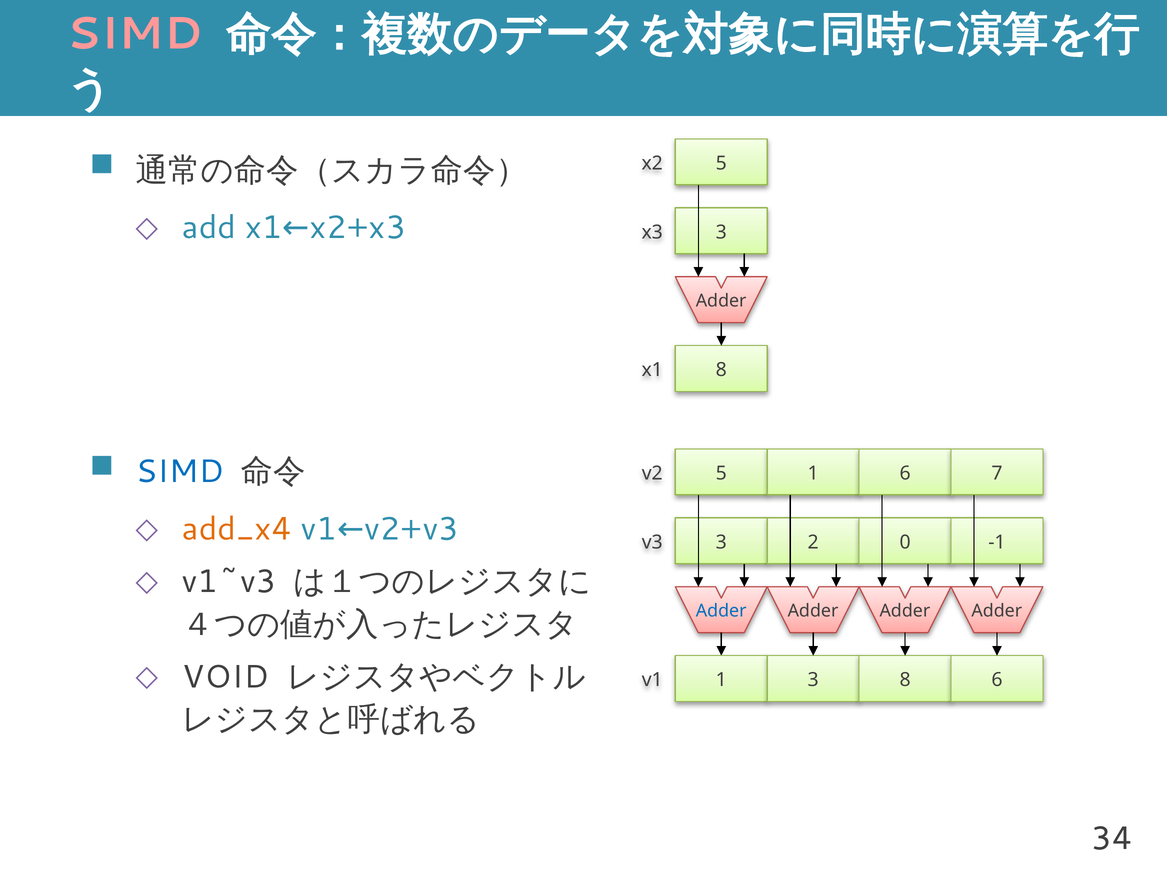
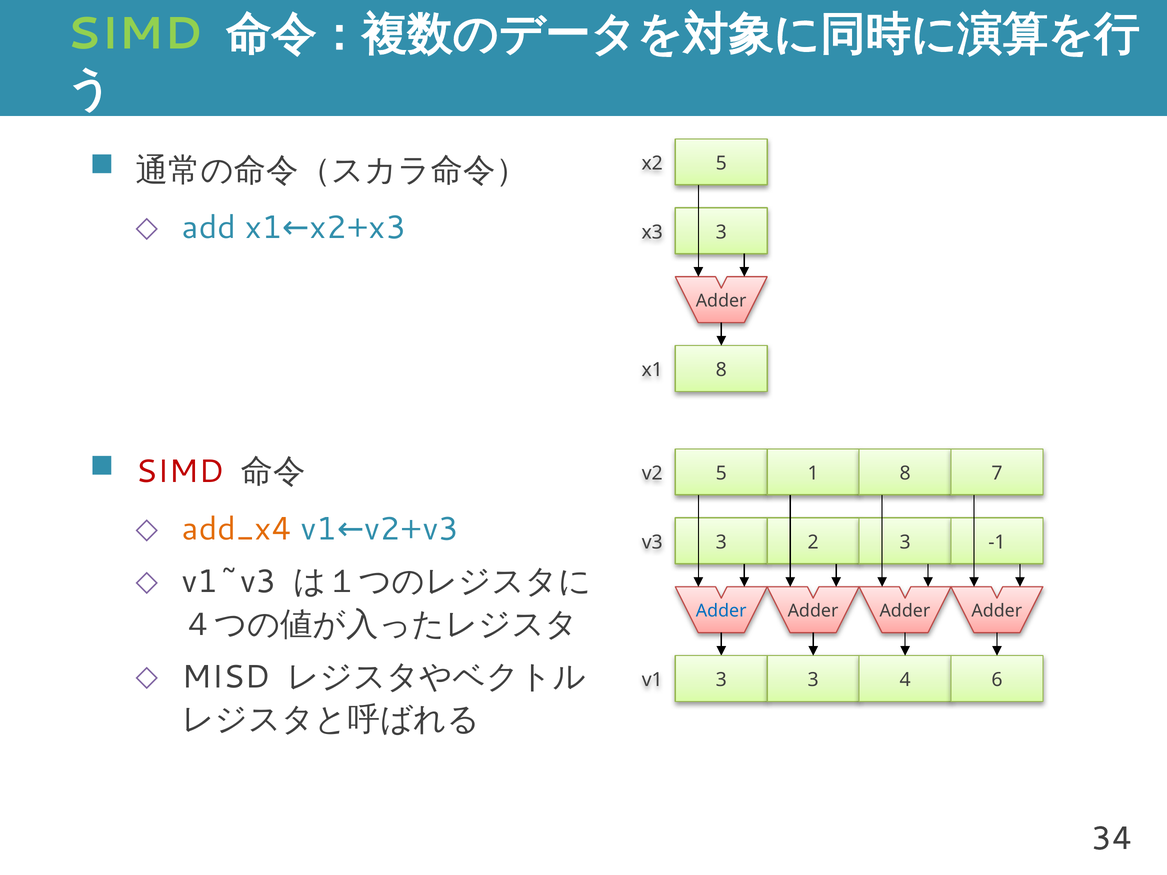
SIMD colour: pink -> light green (135, 34)
SIMD colour: blue -> red (180, 472)
1 6: 6 -> 8 (905, 473)
2 0: 0 -> 3 (905, 542)
VOID: VOID -> MISD (226, 677)
v1 1: 1 -> 3 (721, 680)
3 8: 8 -> 4 (905, 680)
